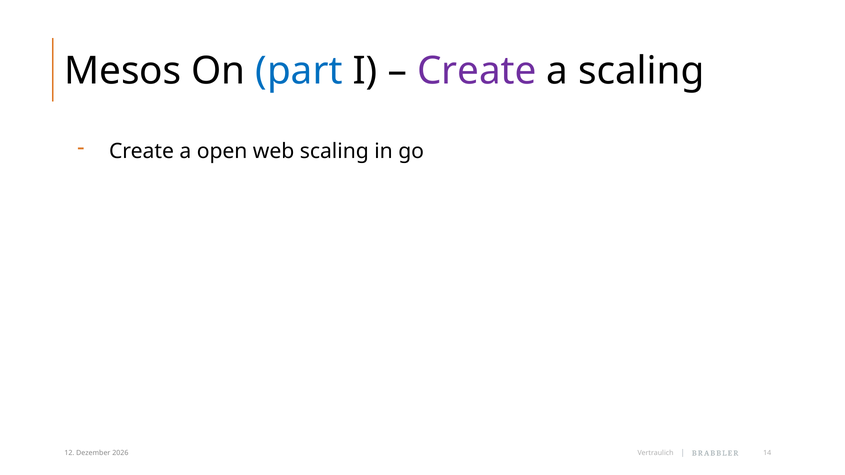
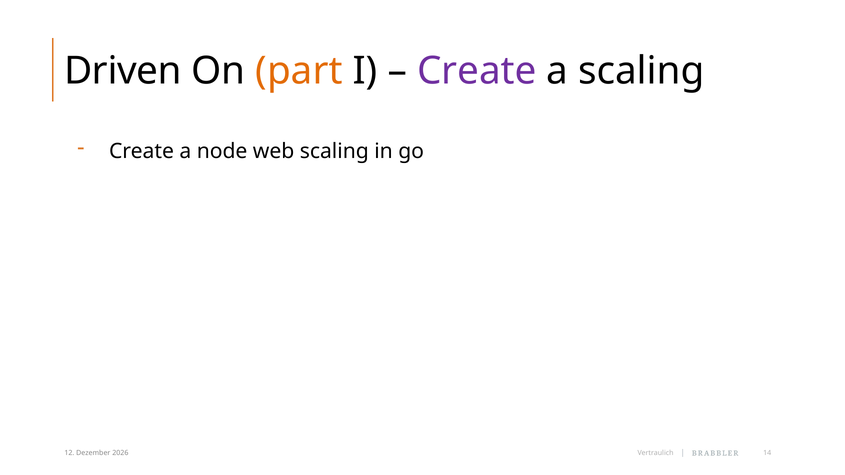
Mesos: Mesos -> Driven (123, 71)
part colour: blue -> orange (299, 71)
open: open -> node (222, 151)
